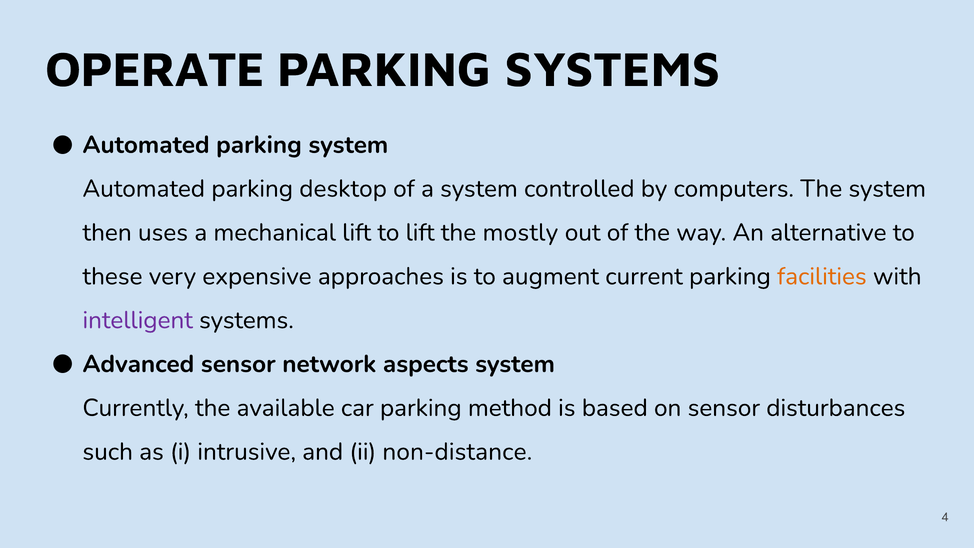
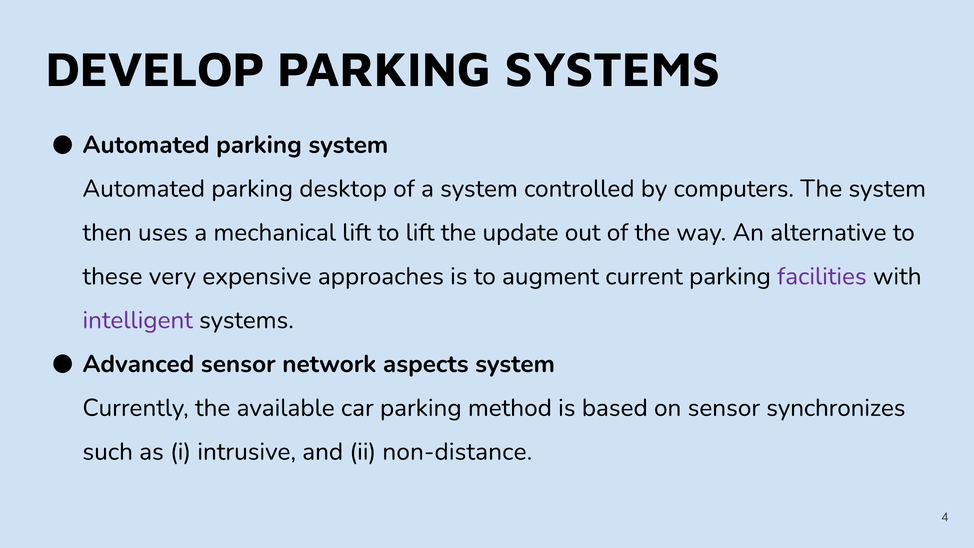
OPERATE: OPERATE -> DEVELOP (155, 70)
mostly: mostly -> update (521, 232)
facilities colour: orange -> purple (822, 276)
disturbances: disturbances -> synchronizes (836, 408)
